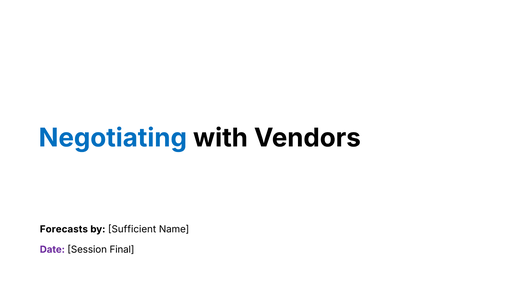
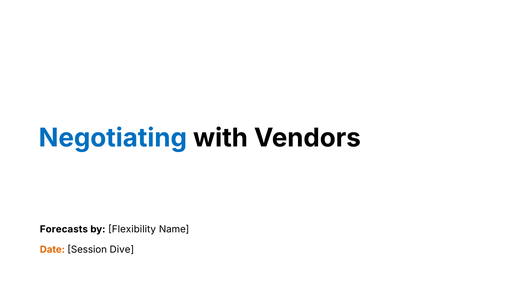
Sufficient: Sufficient -> Flexibility (132, 229)
Date colour: purple -> orange (52, 249)
Final: Final -> Dive (122, 249)
